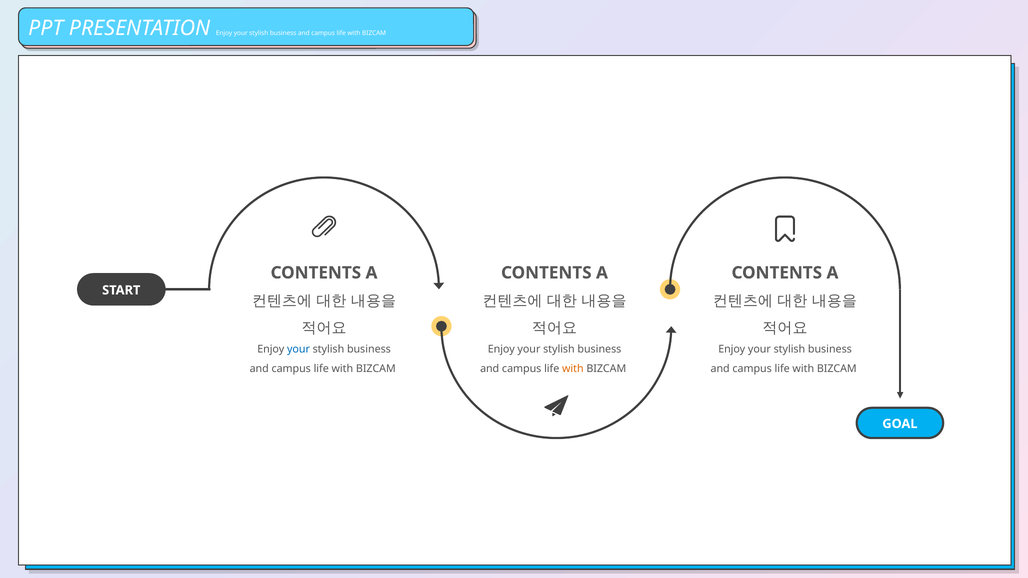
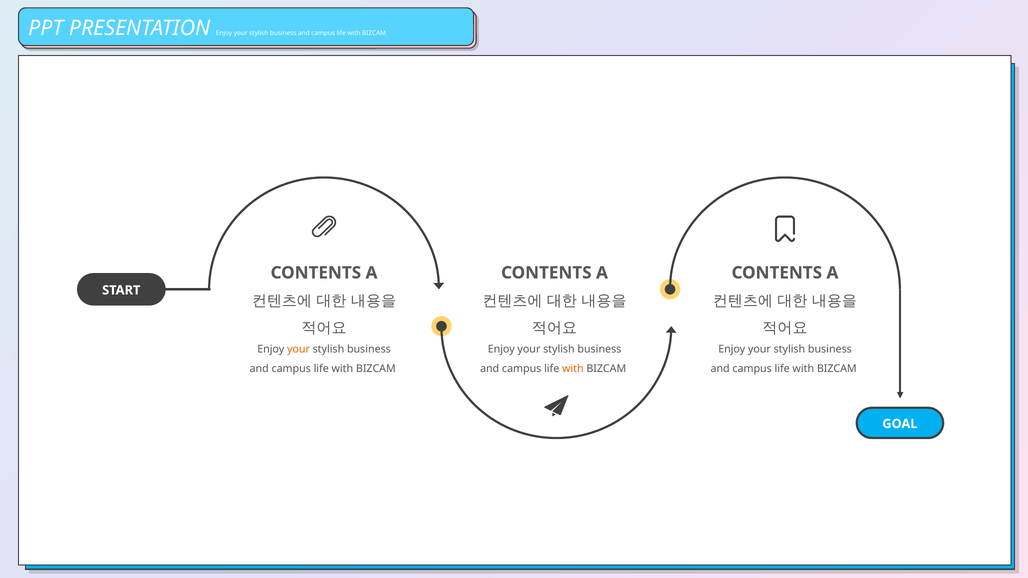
your colour: blue -> orange (298, 350)
